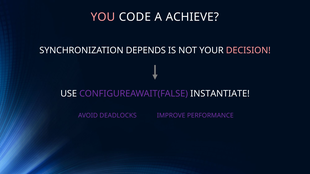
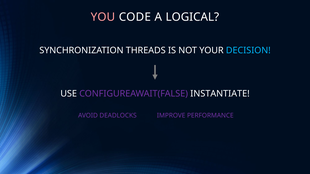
ACHIEVE: ACHIEVE -> LOGICAL (192, 17)
DEPENDS: DEPENDS -> THREADS (146, 51)
DECISION colour: pink -> light blue (248, 51)
